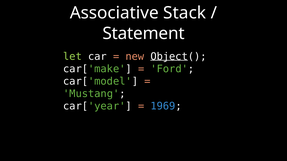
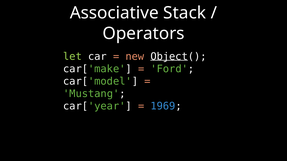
Statement: Statement -> Operators (143, 34)
